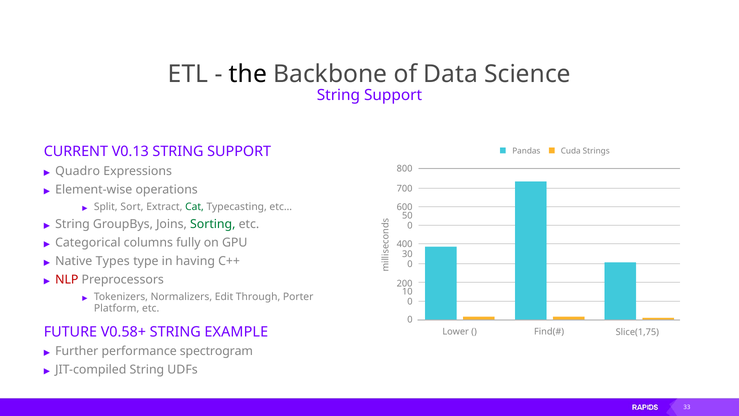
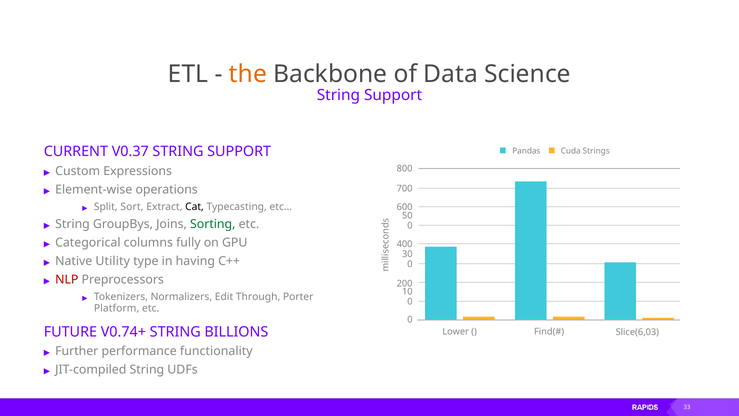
the colour: black -> orange (248, 74)
V0.13: V0.13 -> V0.37 (130, 152)
Quadro: Quadro -> Custom (78, 171)
Cat colour: green -> black (194, 207)
Types: Types -> Utility (113, 261)
V0.58+: V0.58+ -> V0.74+ (123, 332)
EXAMPLE: EXAMPLE -> BILLIONS (236, 332)
Slice(1,75: Slice(1,75 -> Slice(6,03 (637, 332)
spectrogram: spectrogram -> functionality (216, 351)
